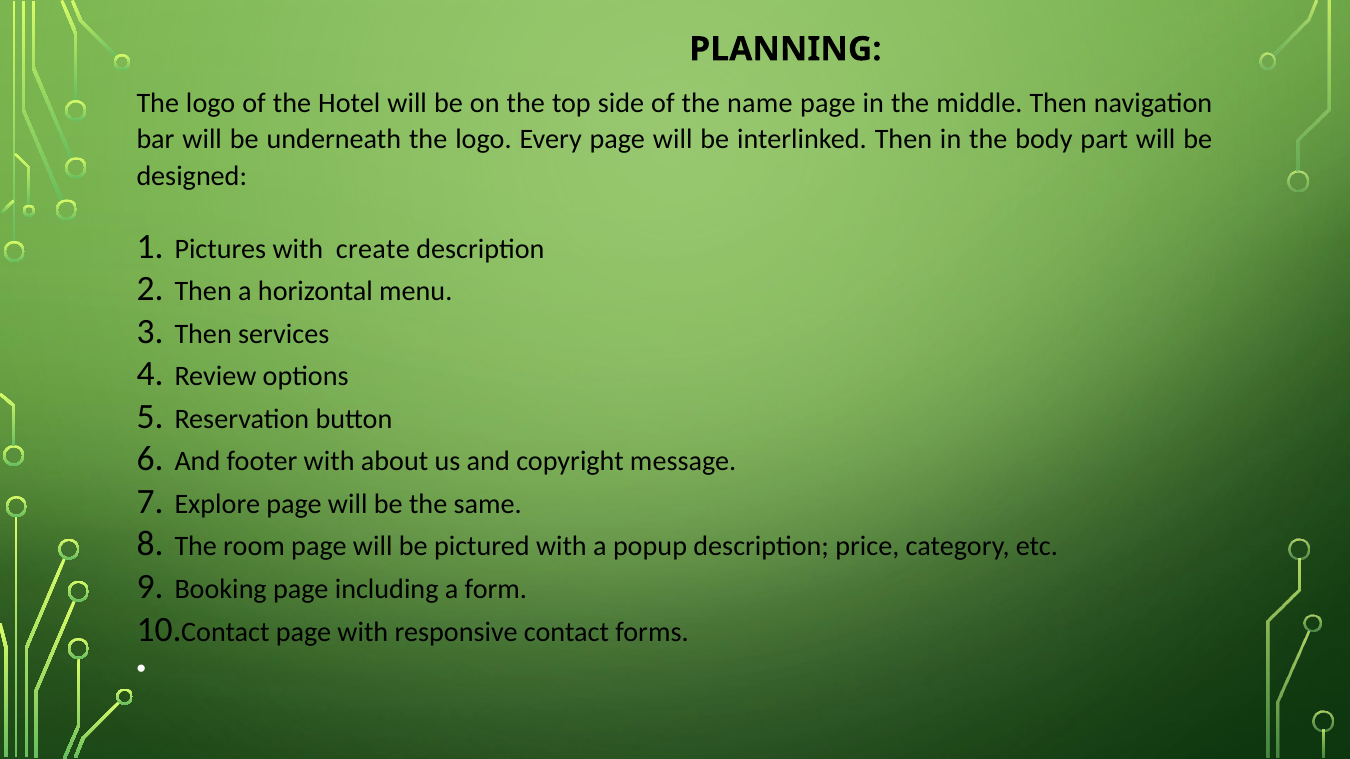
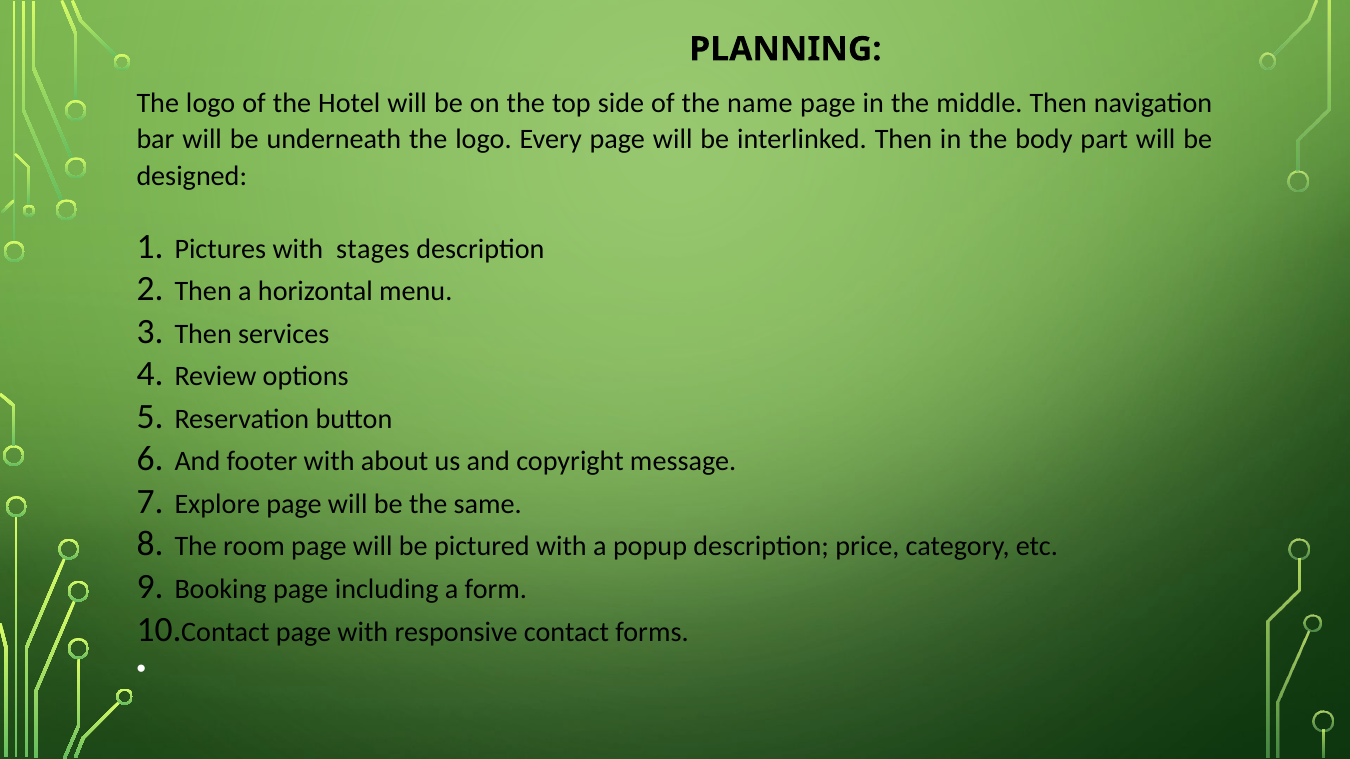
create: create -> stages (373, 249)
